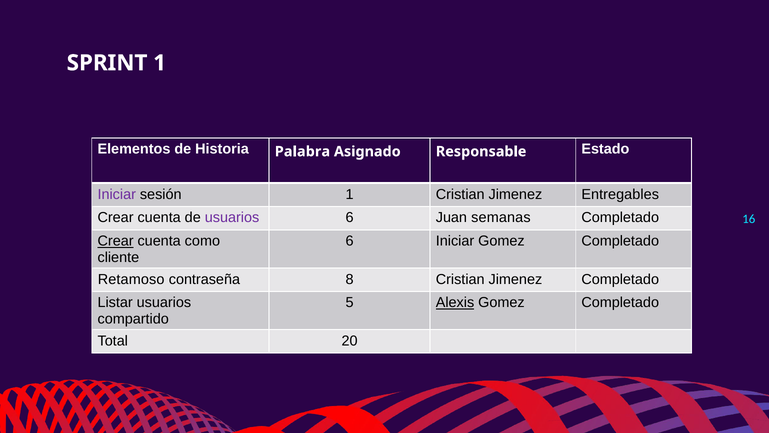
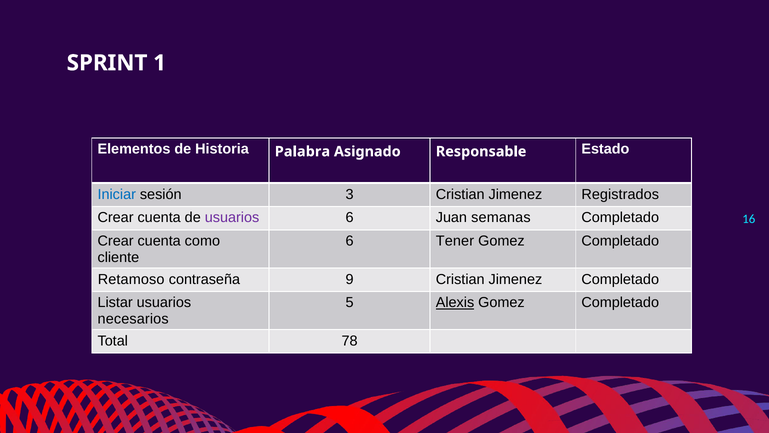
Iniciar colour: purple -> blue (117, 194)
sesión 1: 1 -> 3 (350, 194)
Entregables: Entregables -> Registrados (620, 194)
Crear underline: present -> none (116, 241)
6 Iniciar: Iniciar -> Tener (455, 241)
8: 8 -> 9 (350, 279)
compartido: compartido -> necesarios (133, 318)
20: 20 -> 78 (350, 340)
